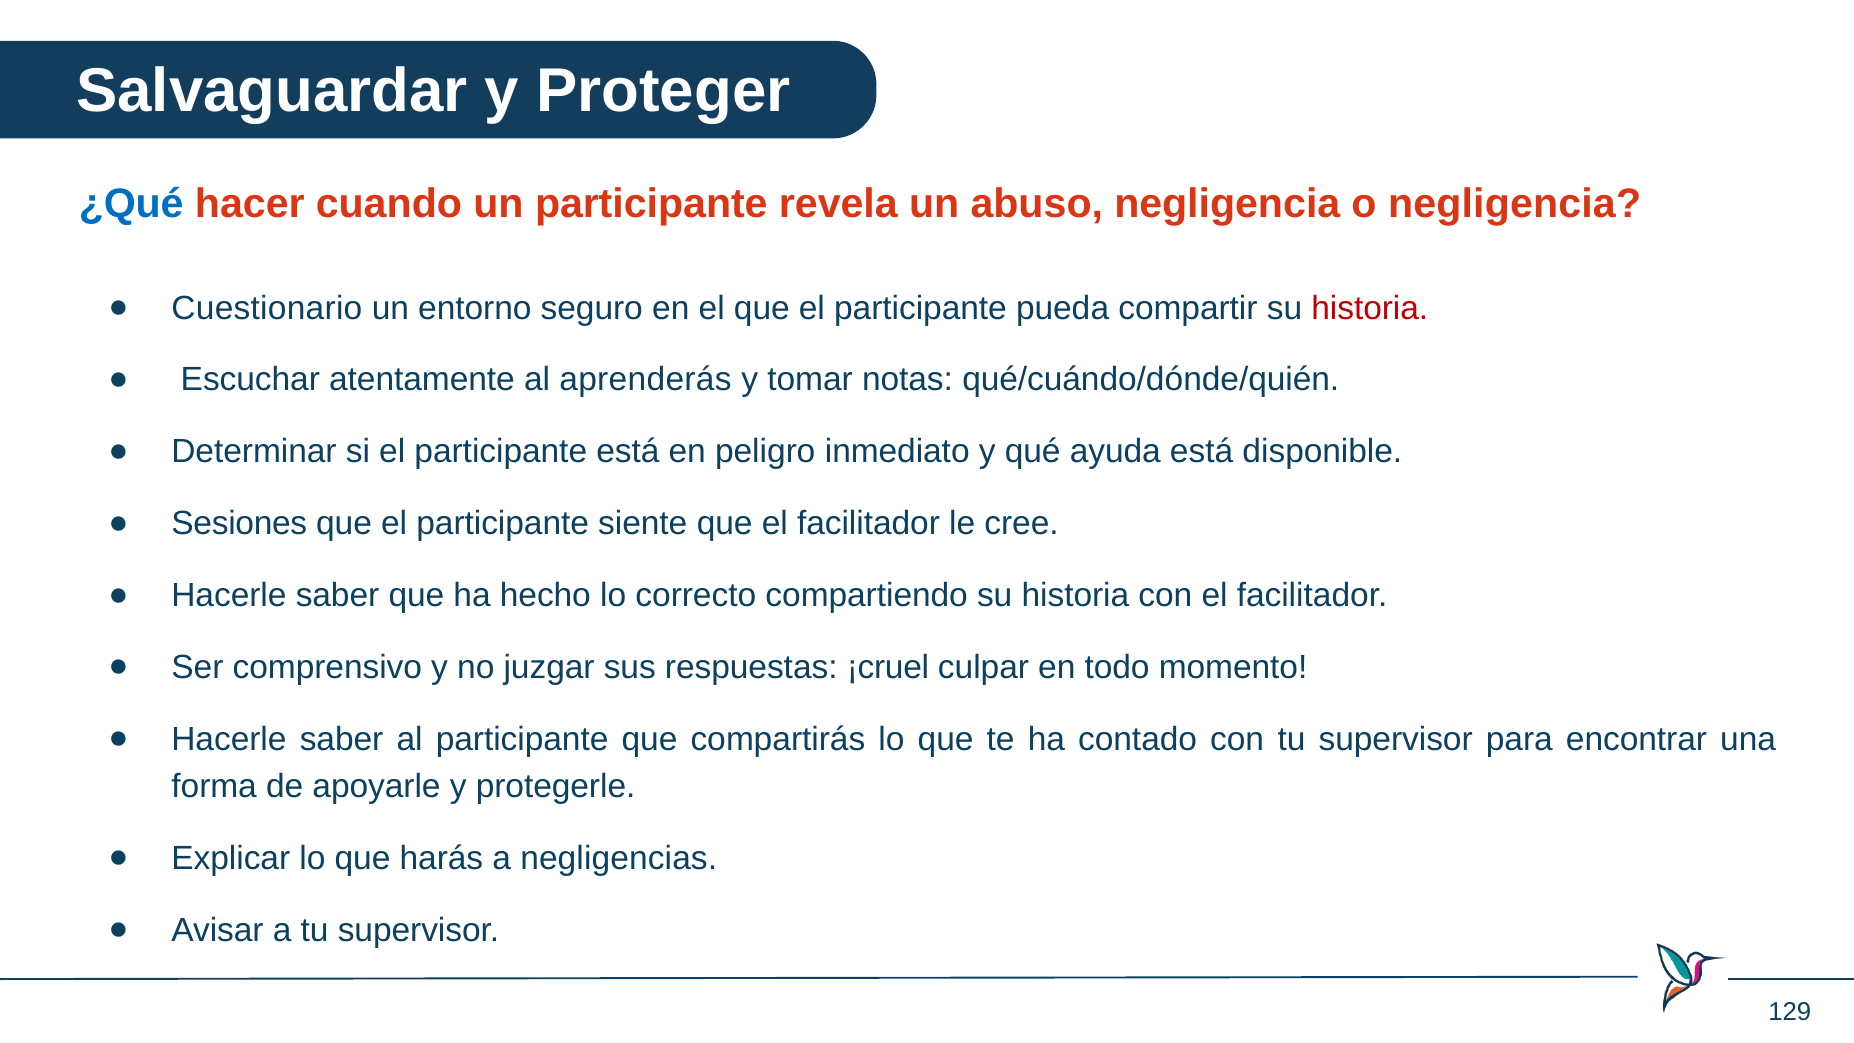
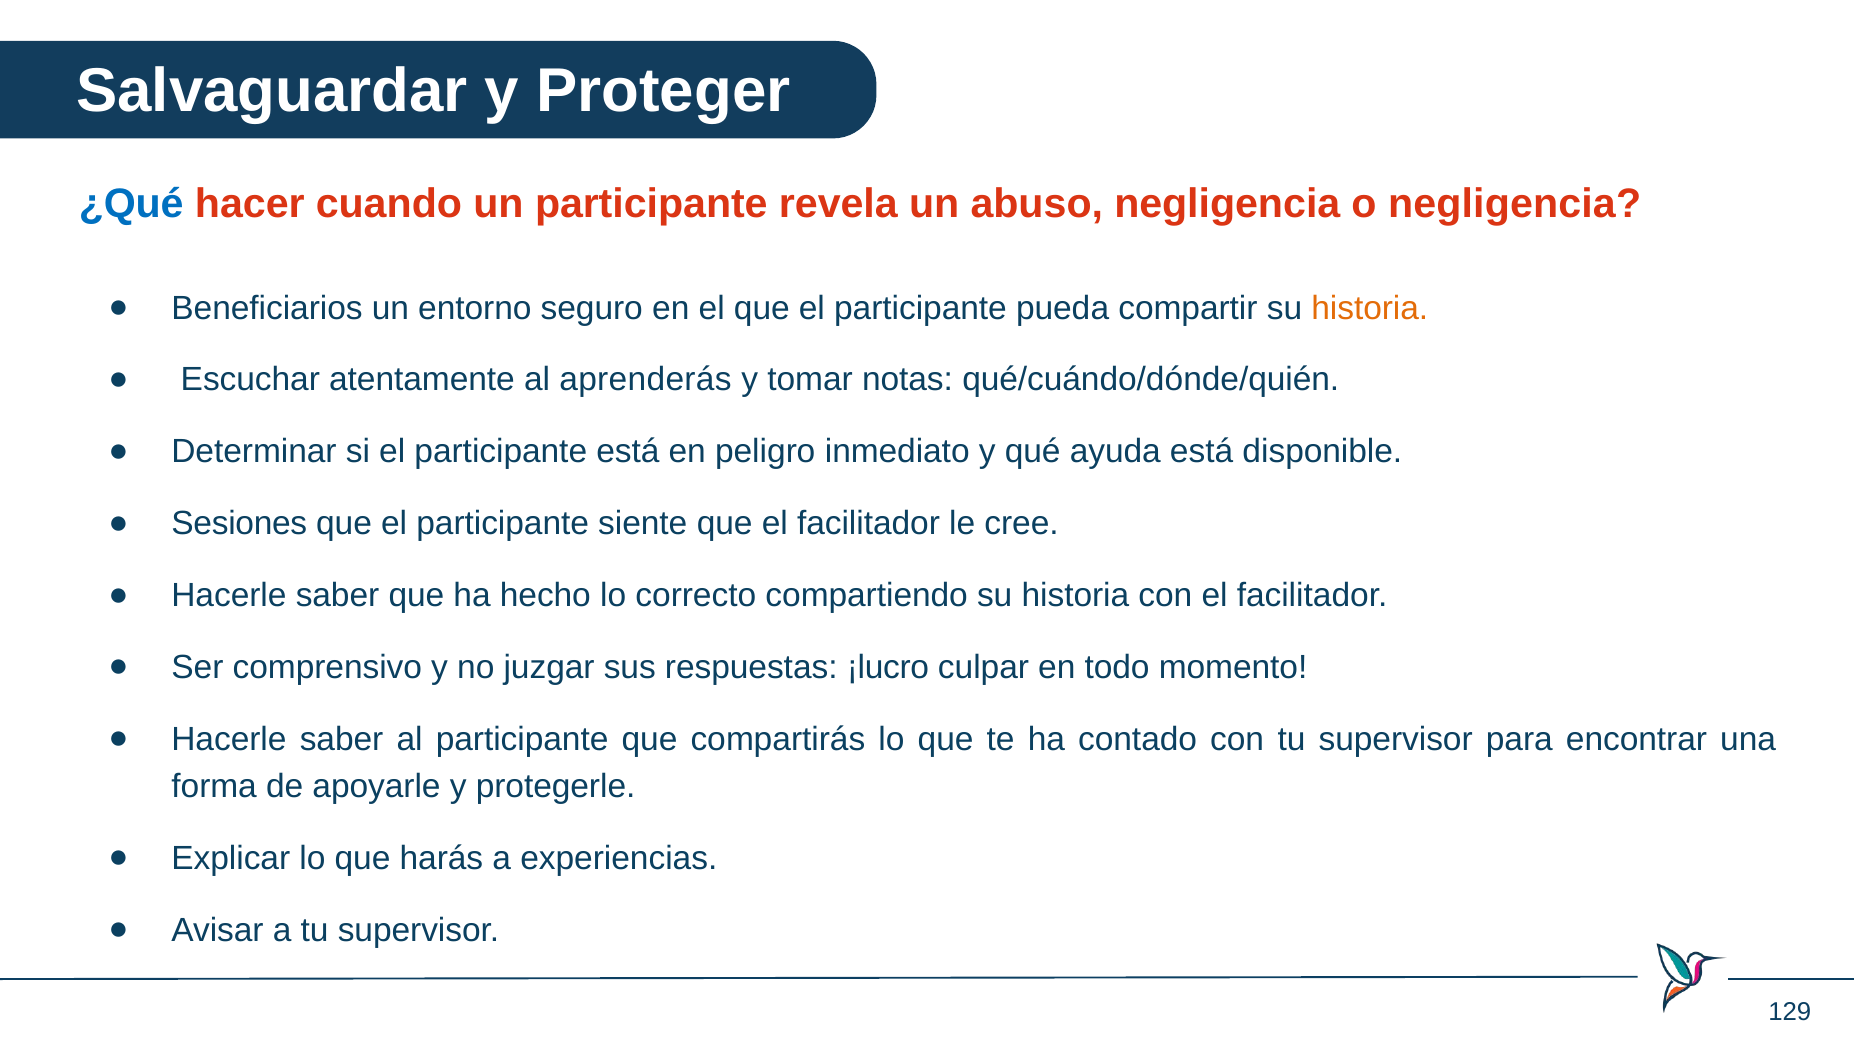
Cuestionario: Cuestionario -> Beneficiarios (267, 308)
historia colour: red -> orange (1370, 308)
¡cruel: ¡cruel -> ¡lucro (888, 668)
negligencias: negligencias -> experiencias (619, 858)
